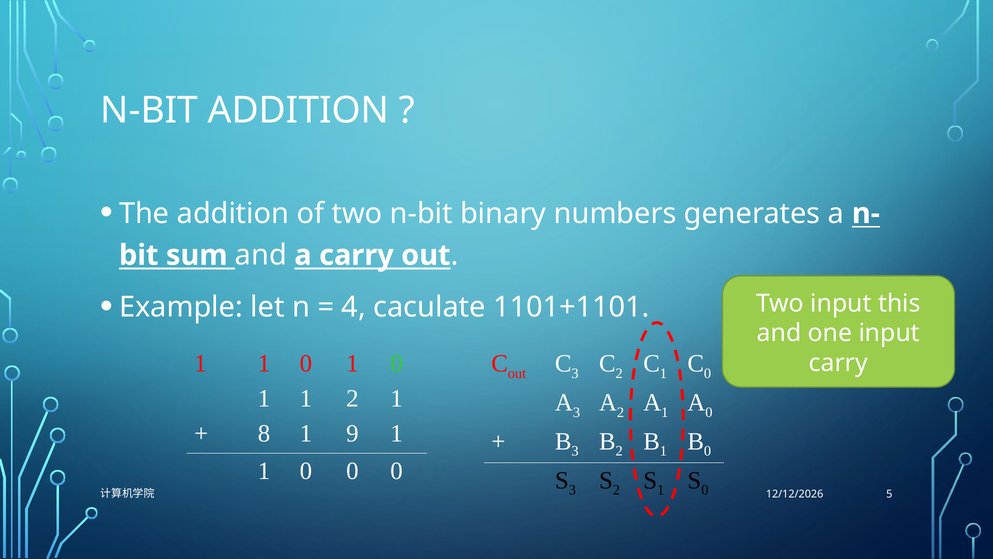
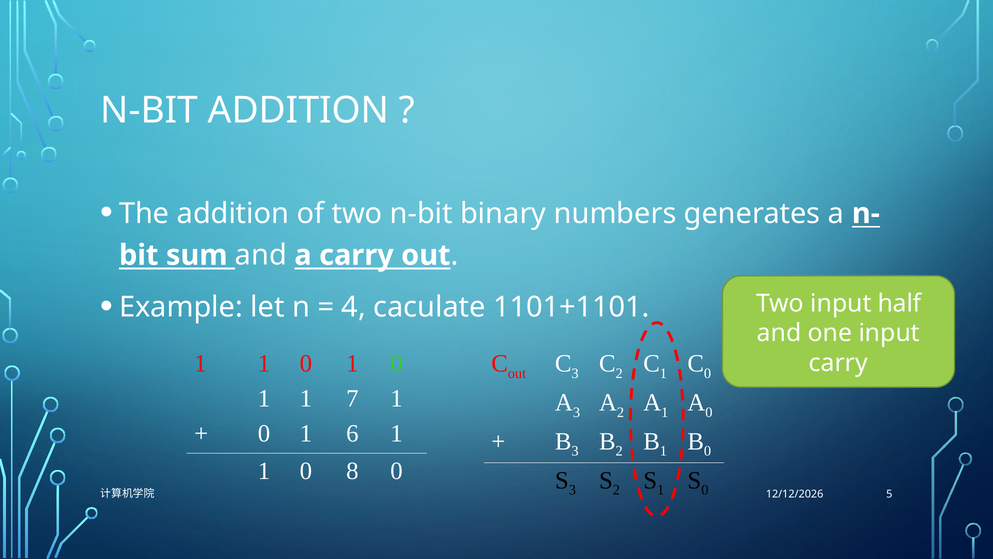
this: this -> half (899, 303)
1 2: 2 -> 7 (352, 398)
8: 8 -> 0 (264, 433)
9: 9 -> 6 (352, 433)
1 0 0: 0 -> 8 (352, 471)
